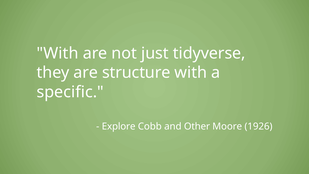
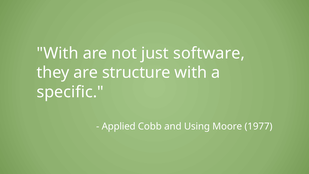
tidyverse: tidyverse -> software (209, 53)
Explore: Explore -> Applied (119, 126)
Other: Other -> Using (197, 126)
1926: 1926 -> 1977 (258, 126)
